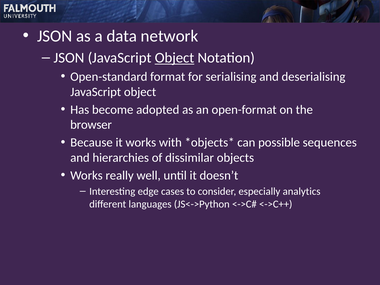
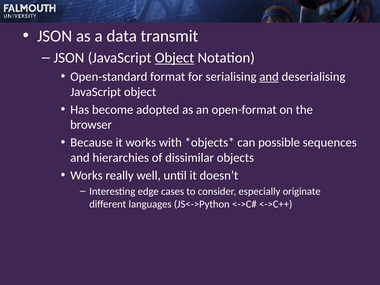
network: network -> transmit (170, 36)
and underline: none -> present (269, 77)
analytics: analytics -> originate (302, 191)
